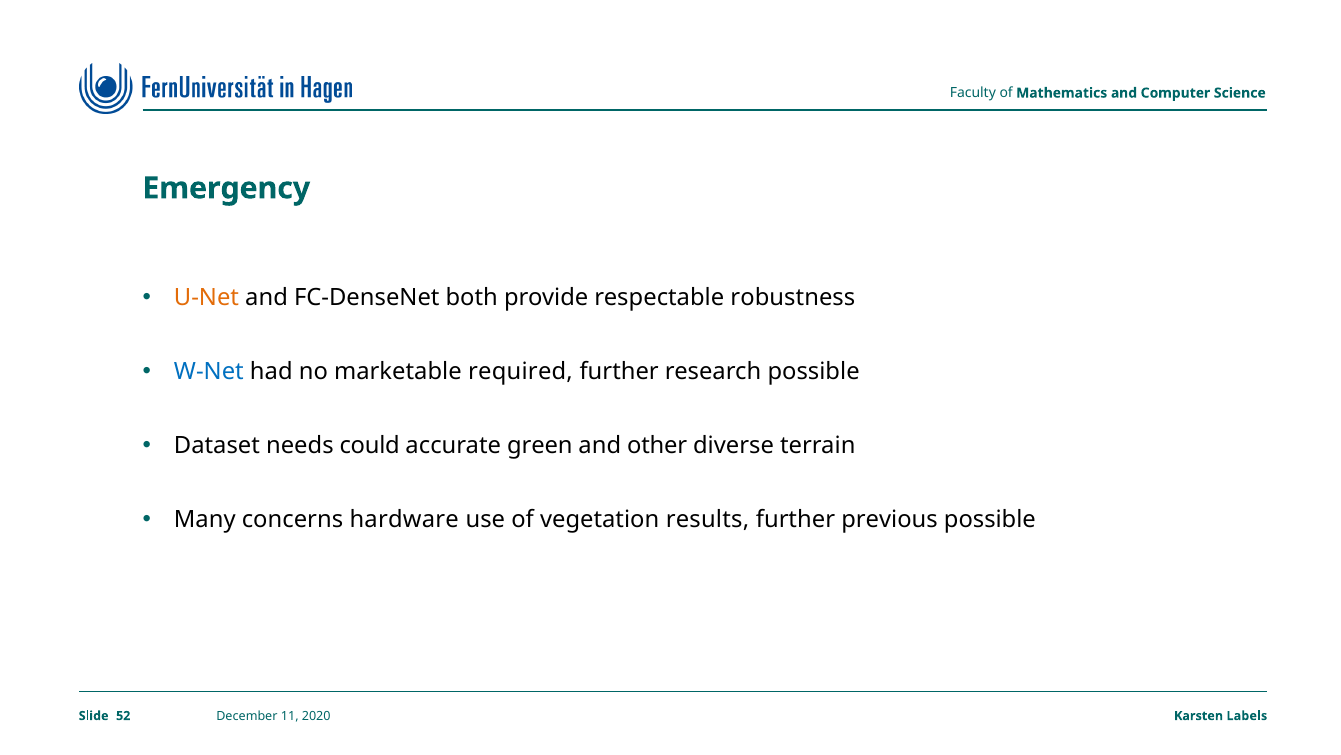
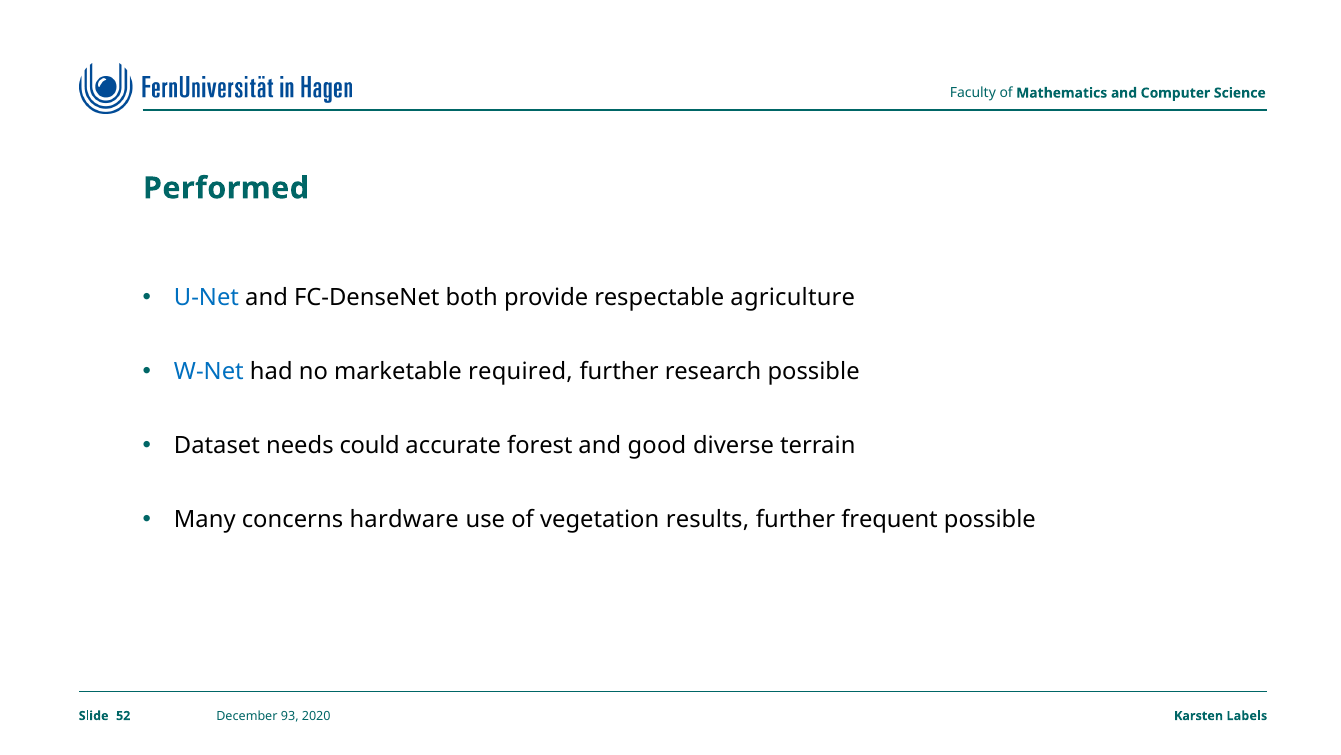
Emergency: Emergency -> Performed (226, 188)
U-Net colour: orange -> blue (206, 298)
robustness: robustness -> agriculture (793, 298)
green: green -> forest (540, 445)
other: other -> good (657, 445)
previous: previous -> frequent (890, 519)
11: 11 -> 93 (290, 715)
